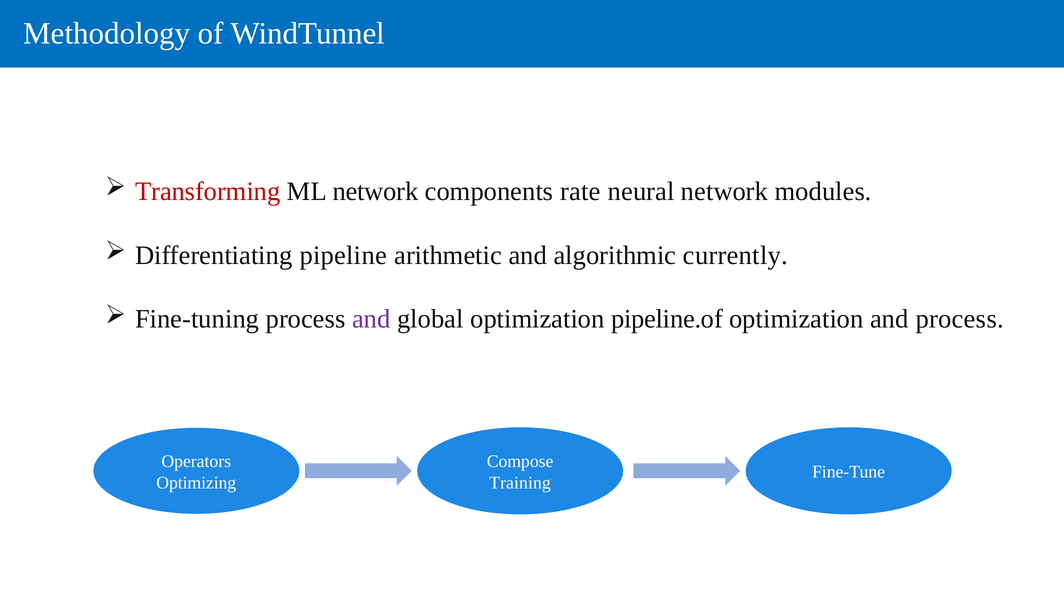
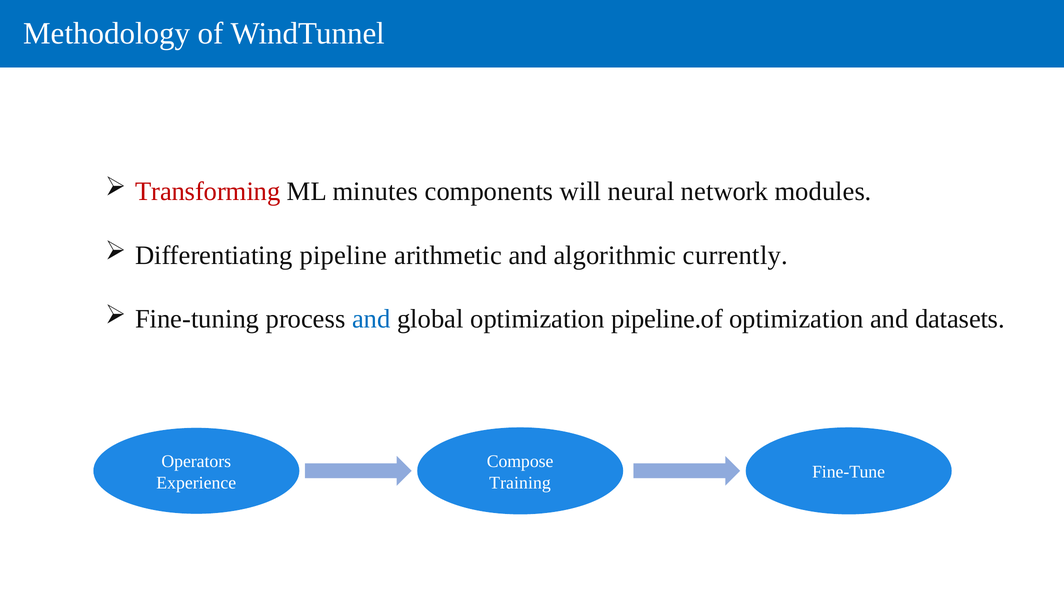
ML network: network -> minutes (375, 191)
rate: rate -> will (581, 191)
and colour: purple -> blue (371, 319)
and process: process -> datasets (960, 319)
Optimizing: Optimizing -> Experience (196, 482)
